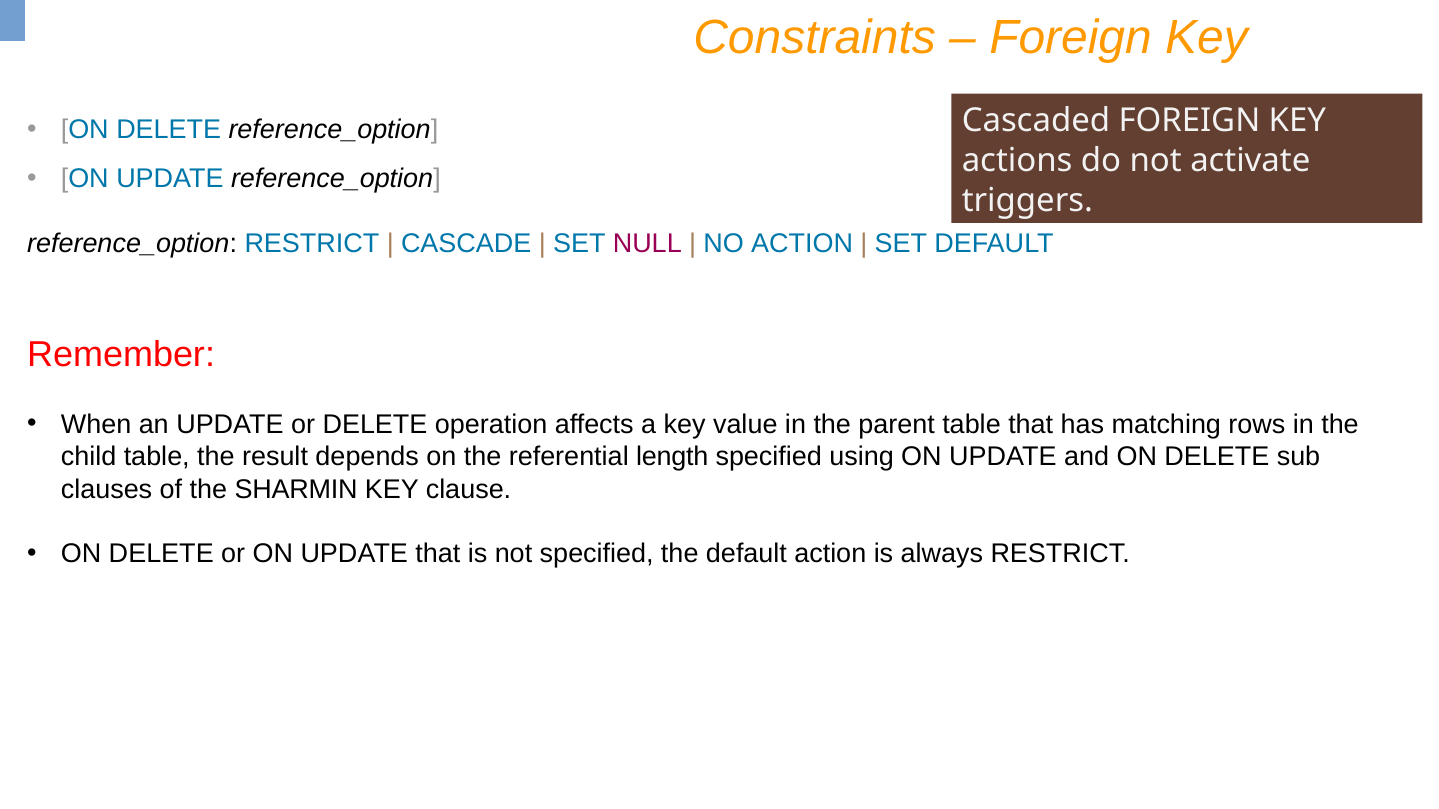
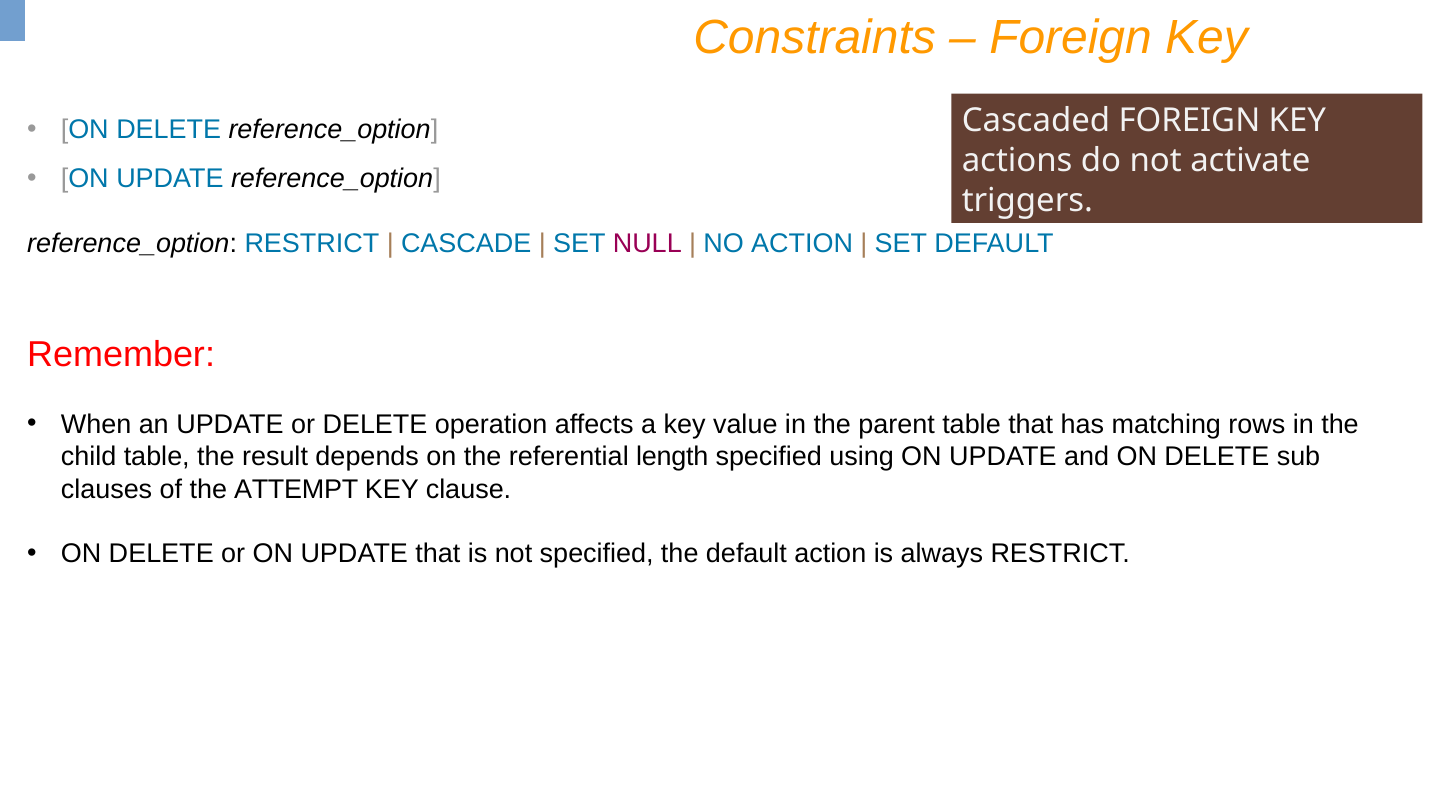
SHARMIN: SHARMIN -> ATTEMPT (296, 489)
